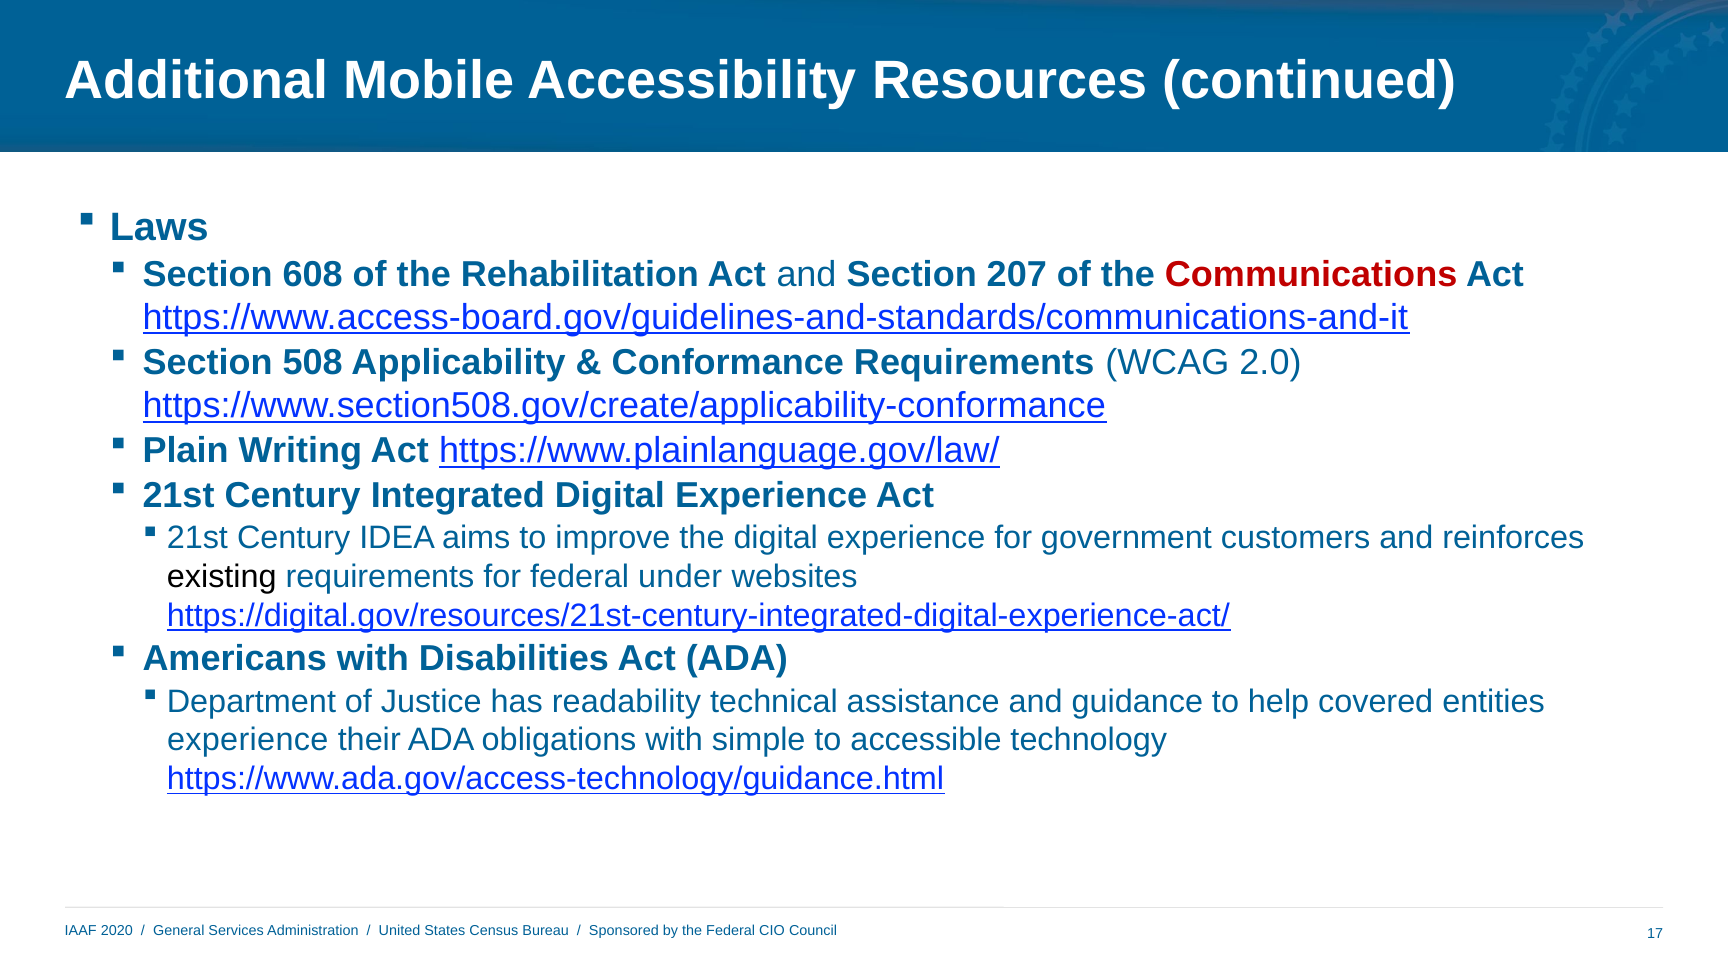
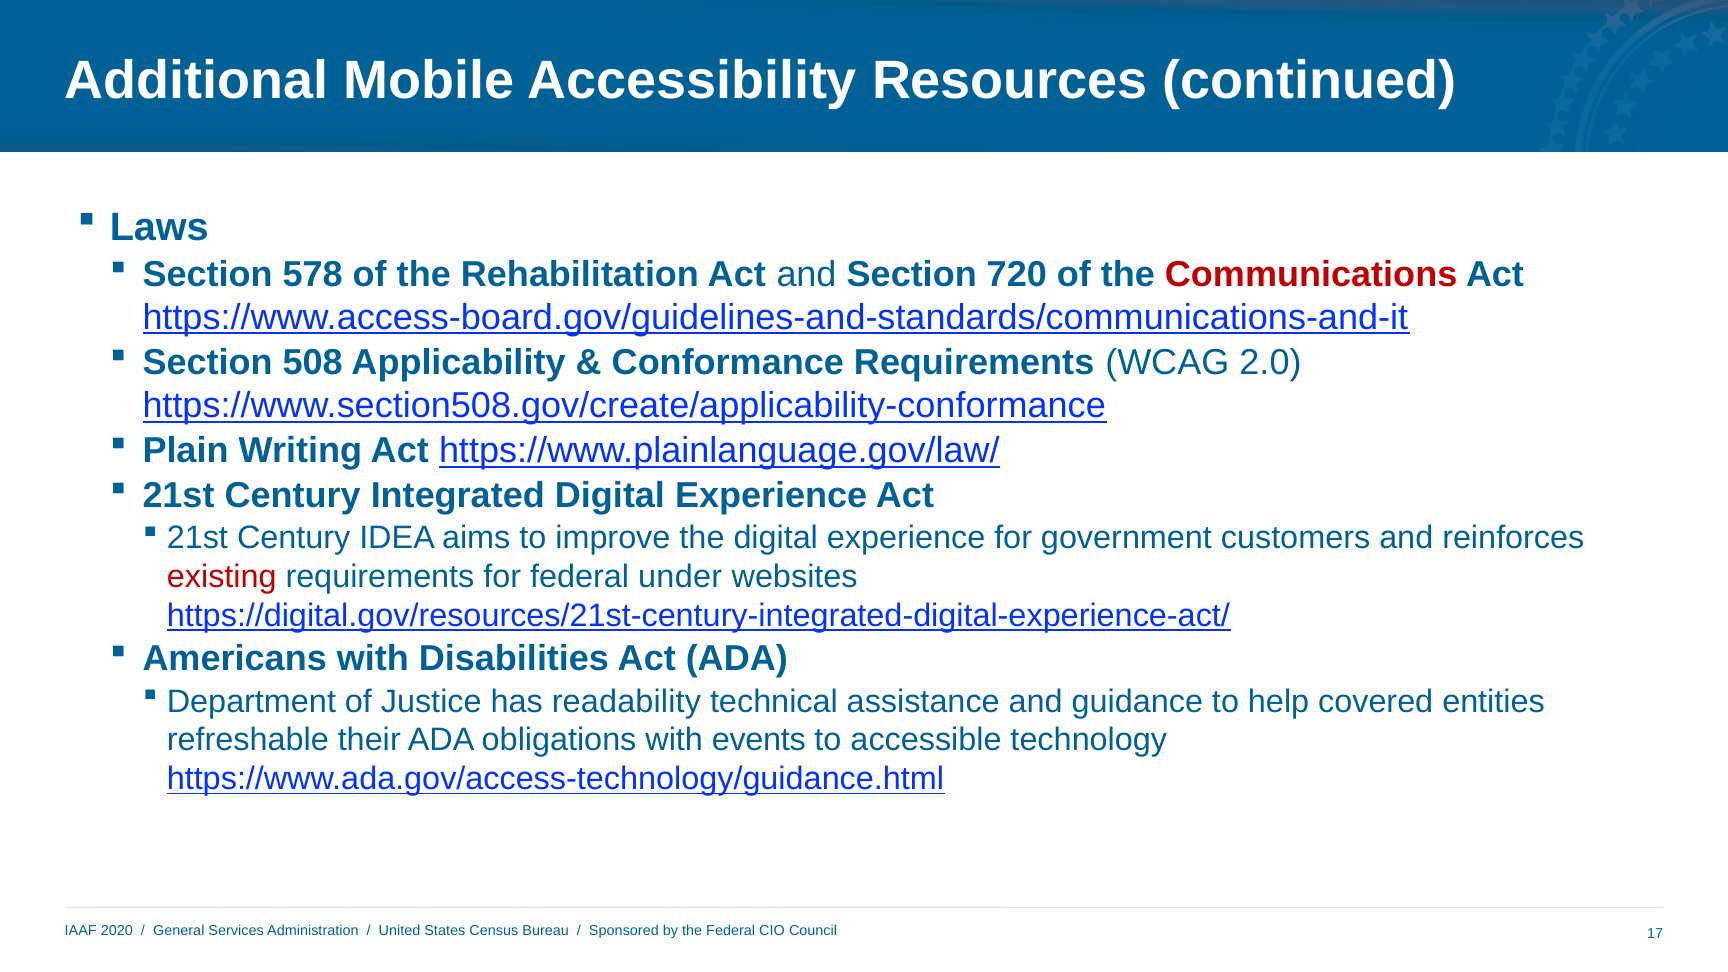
608: 608 -> 578 (313, 274)
207: 207 -> 720 (1017, 274)
existing colour: black -> red (222, 577)
experience: experience -> refreshable (248, 740)
simple: simple -> events (759, 740)
